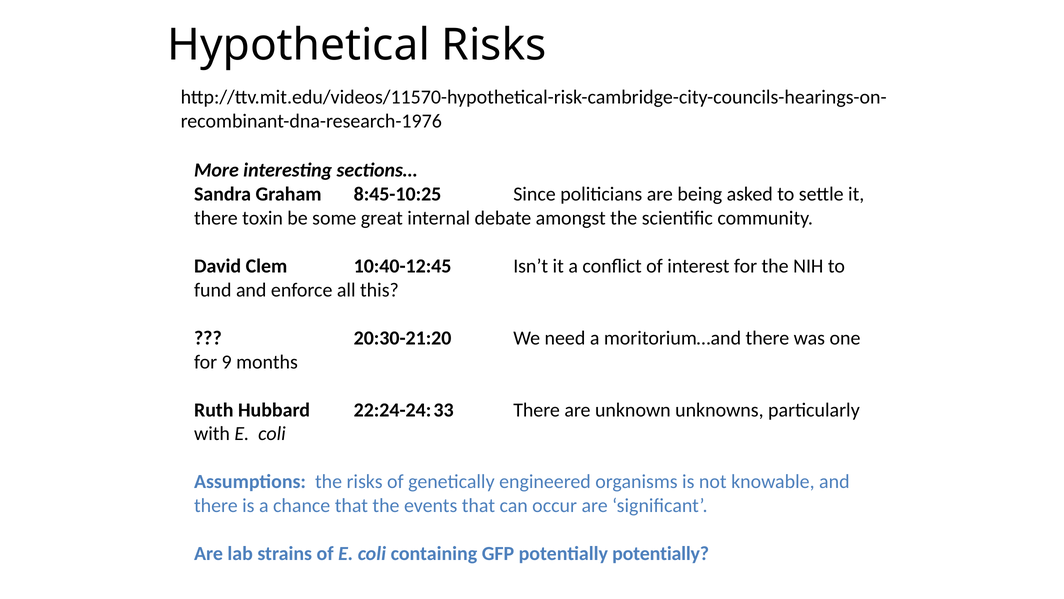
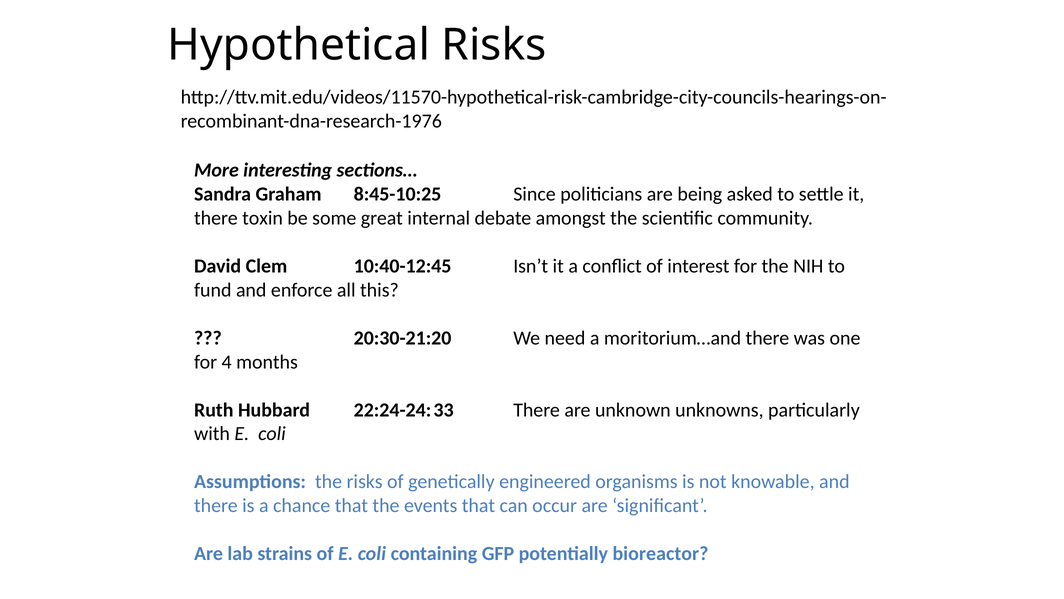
9: 9 -> 4 (227, 362)
potentially potentially: potentially -> bioreactor (660, 553)
